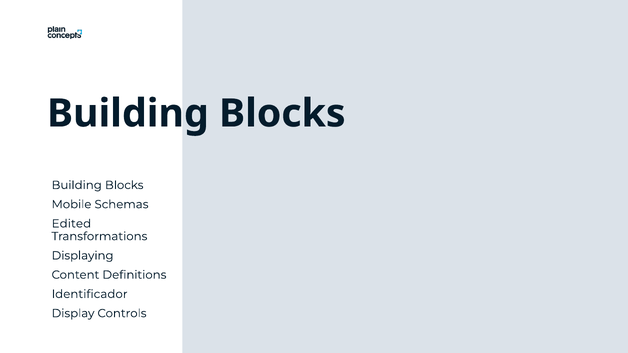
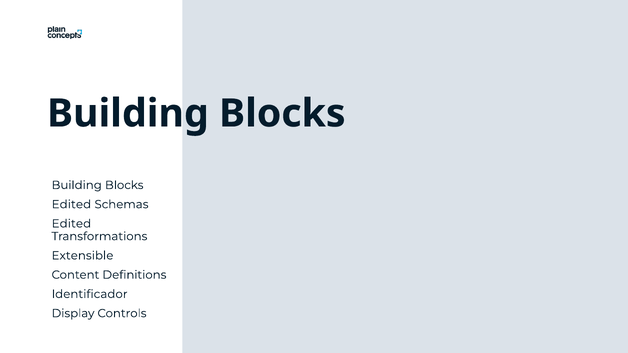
Mobile: Mobile -> Edited (71, 205)
Displaying: Displaying -> Extensible (82, 256)
